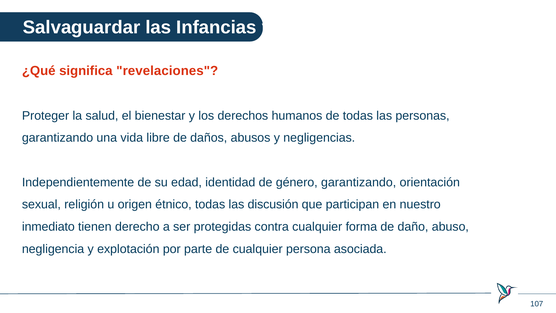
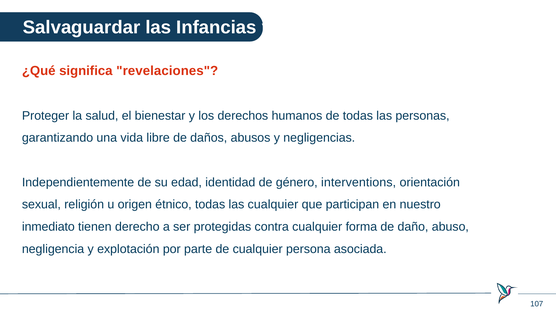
género garantizando: garantizando -> interventions (359, 182)
las discusión: discusión -> cualquier (273, 204)
